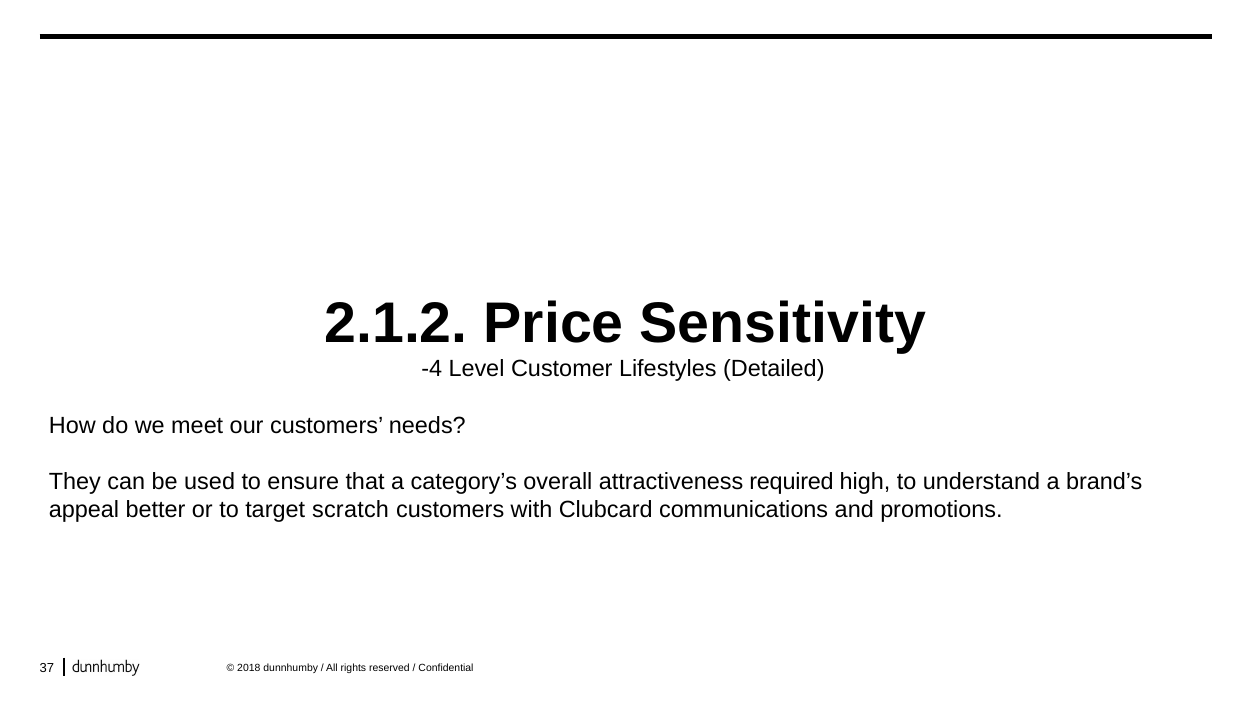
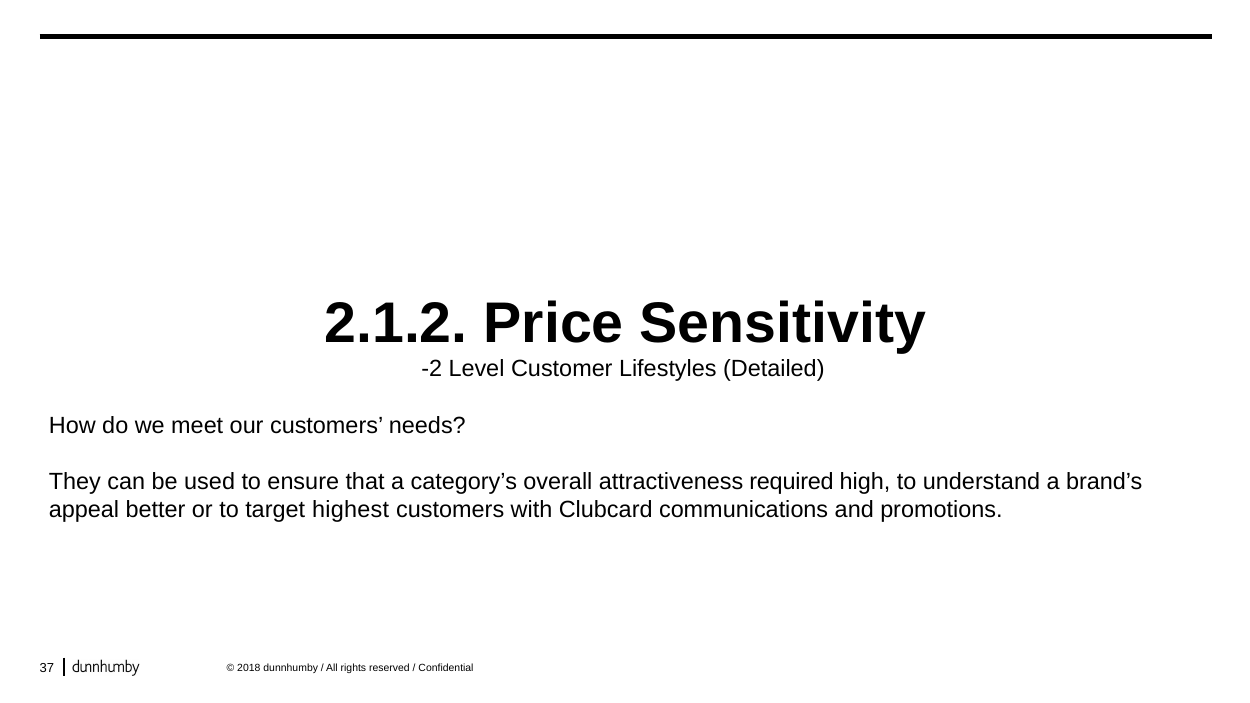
-4: -4 -> -2 (432, 369)
scratch: scratch -> highest (351, 510)
